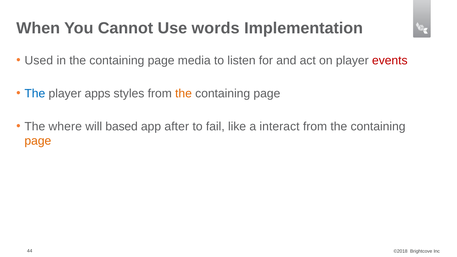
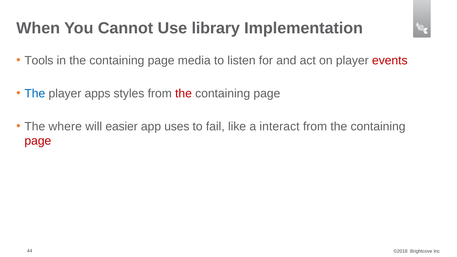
words: words -> library (216, 28)
Used: Used -> Tools (39, 61)
the colour: orange -> red (184, 94)
based: based -> easier (122, 126)
after: after -> uses (177, 126)
page colour: orange -> red (38, 141)
